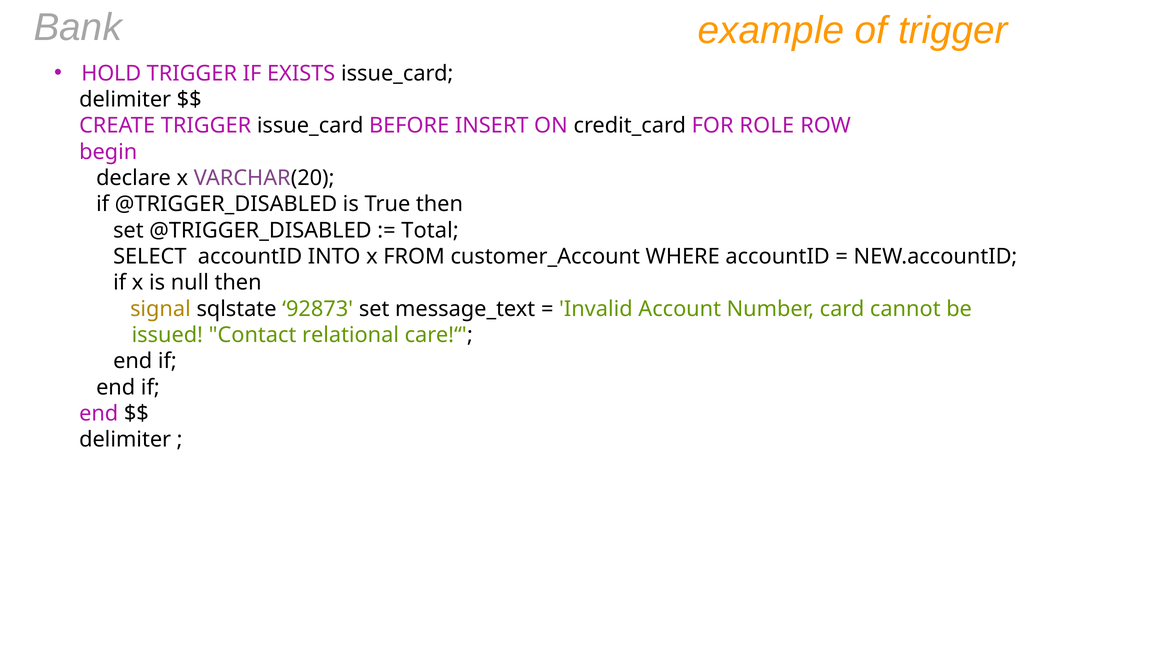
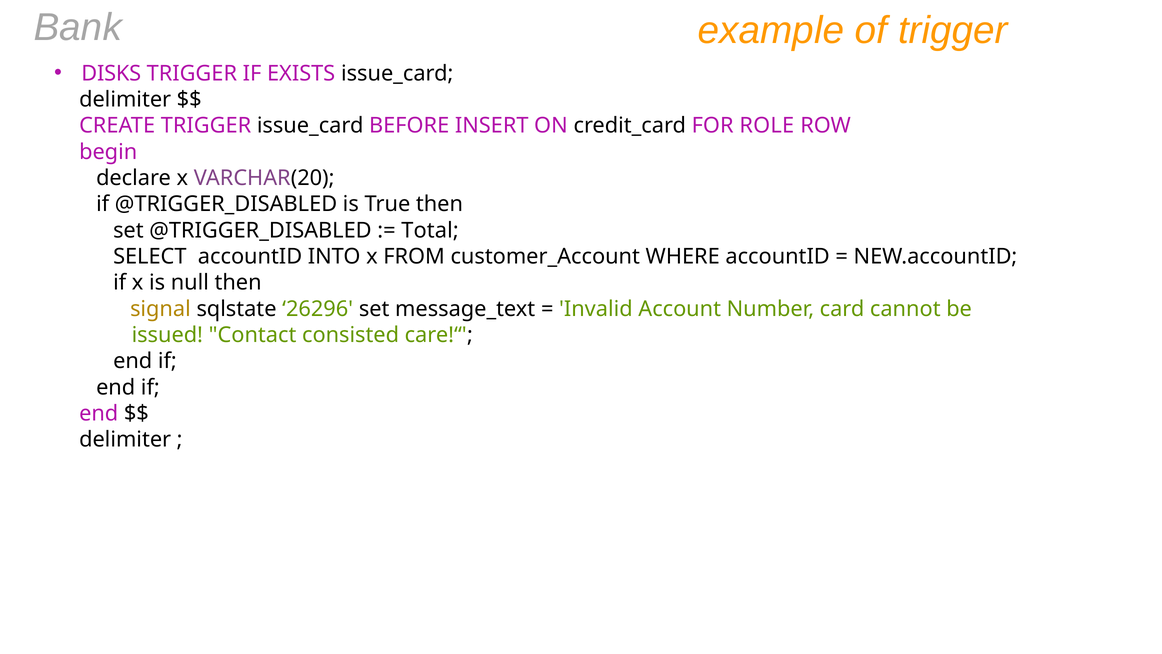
HOLD: HOLD -> DISKS (111, 73)
92873: 92873 -> 26296 (318, 309)
relational: relational -> consisted (351, 335)
